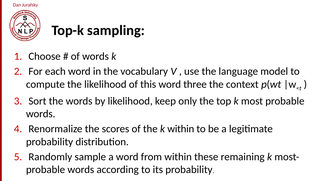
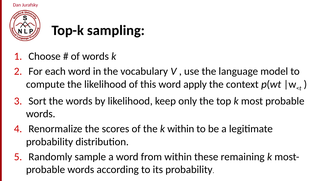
three: three -> apply (195, 84)
